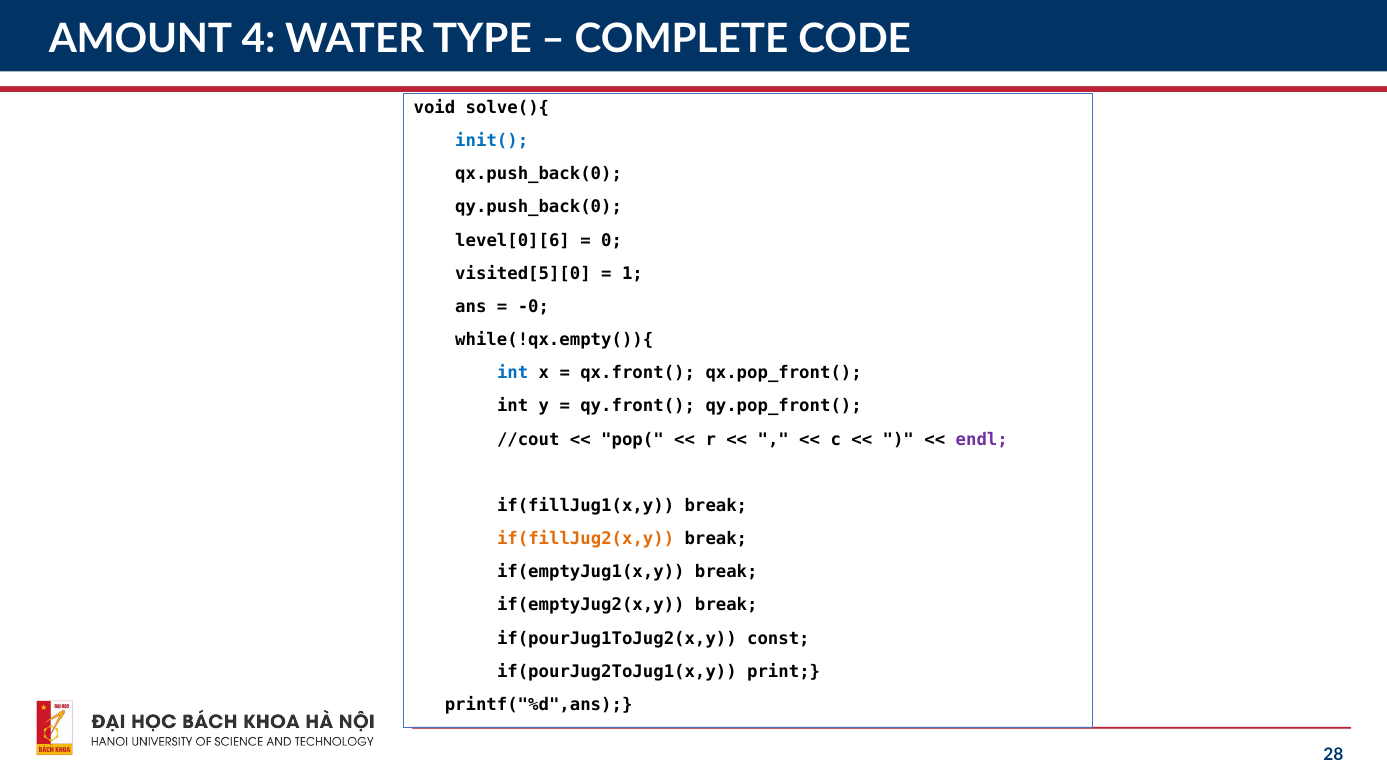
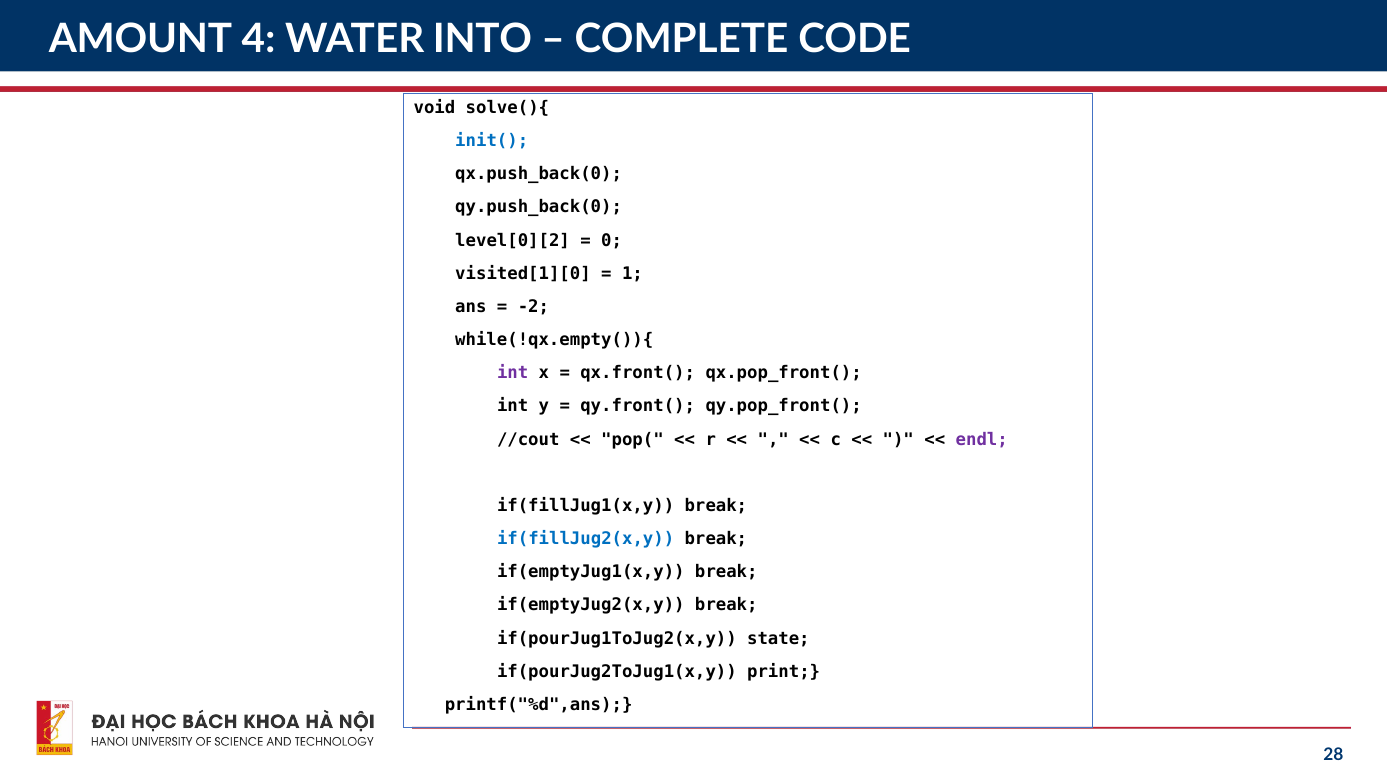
TYPE: TYPE -> INTO (483, 40)
level[0][6: level[0][6 -> level[0][2 (513, 240)
visited[5][0: visited[5][0 -> visited[1][0 (523, 274)
-0: -0 -> -2 (533, 307)
int colour: blue -> purple (513, 373)
if(fillJug2(x,y colour: orange -> blue (586, 539)
const: const -> state (778, 639)
